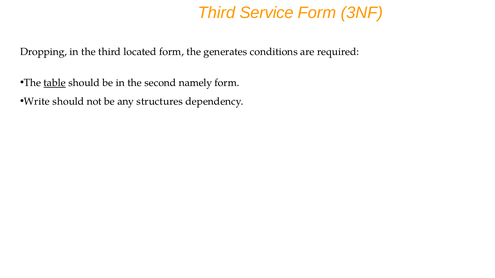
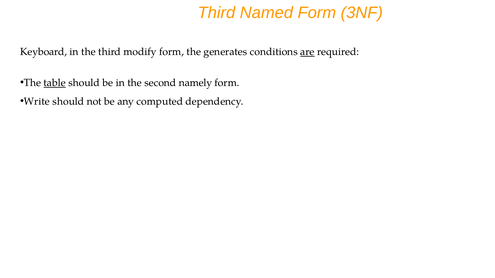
Service: Service -> Named (266, 13)
Dropping: Dropping -> Keyboard (44, 52)
located: located -> modify (140, 52)
are underline: none -> present (307, 52)
structures: structures -> computed (160, 101)
